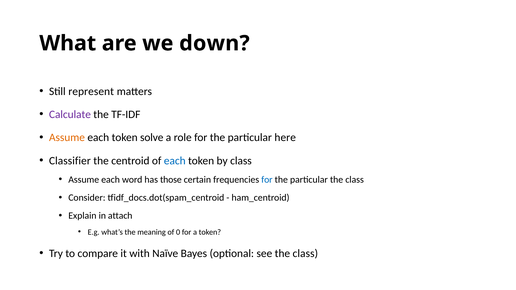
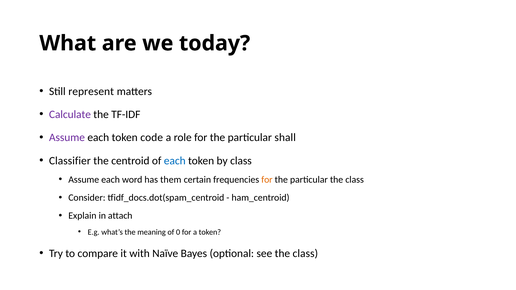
down: down -> today (215, 43)
Assume colour: orange -> purple (67, 138)
solve: solve -> code (152, 138)
here: here -> shall (285, 138)
those: those -> them (171, 180)
for colour: blue -> orange (267, 180)
